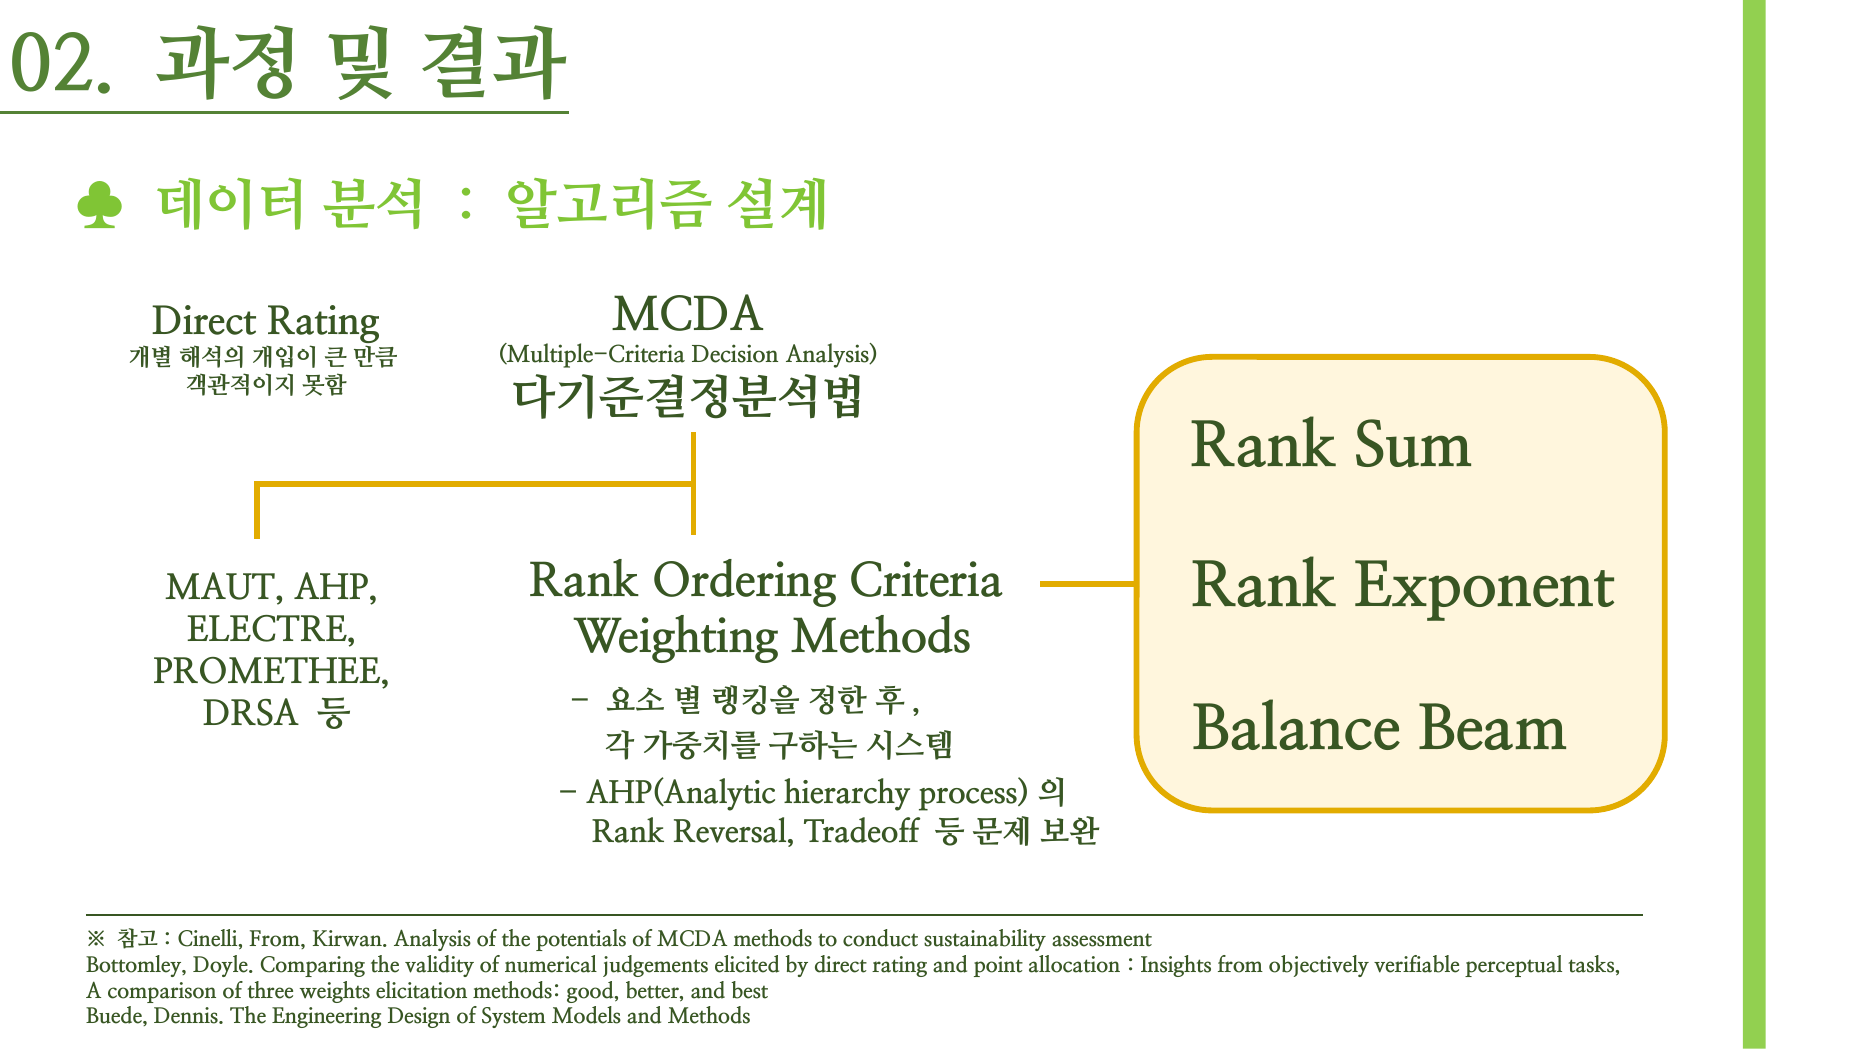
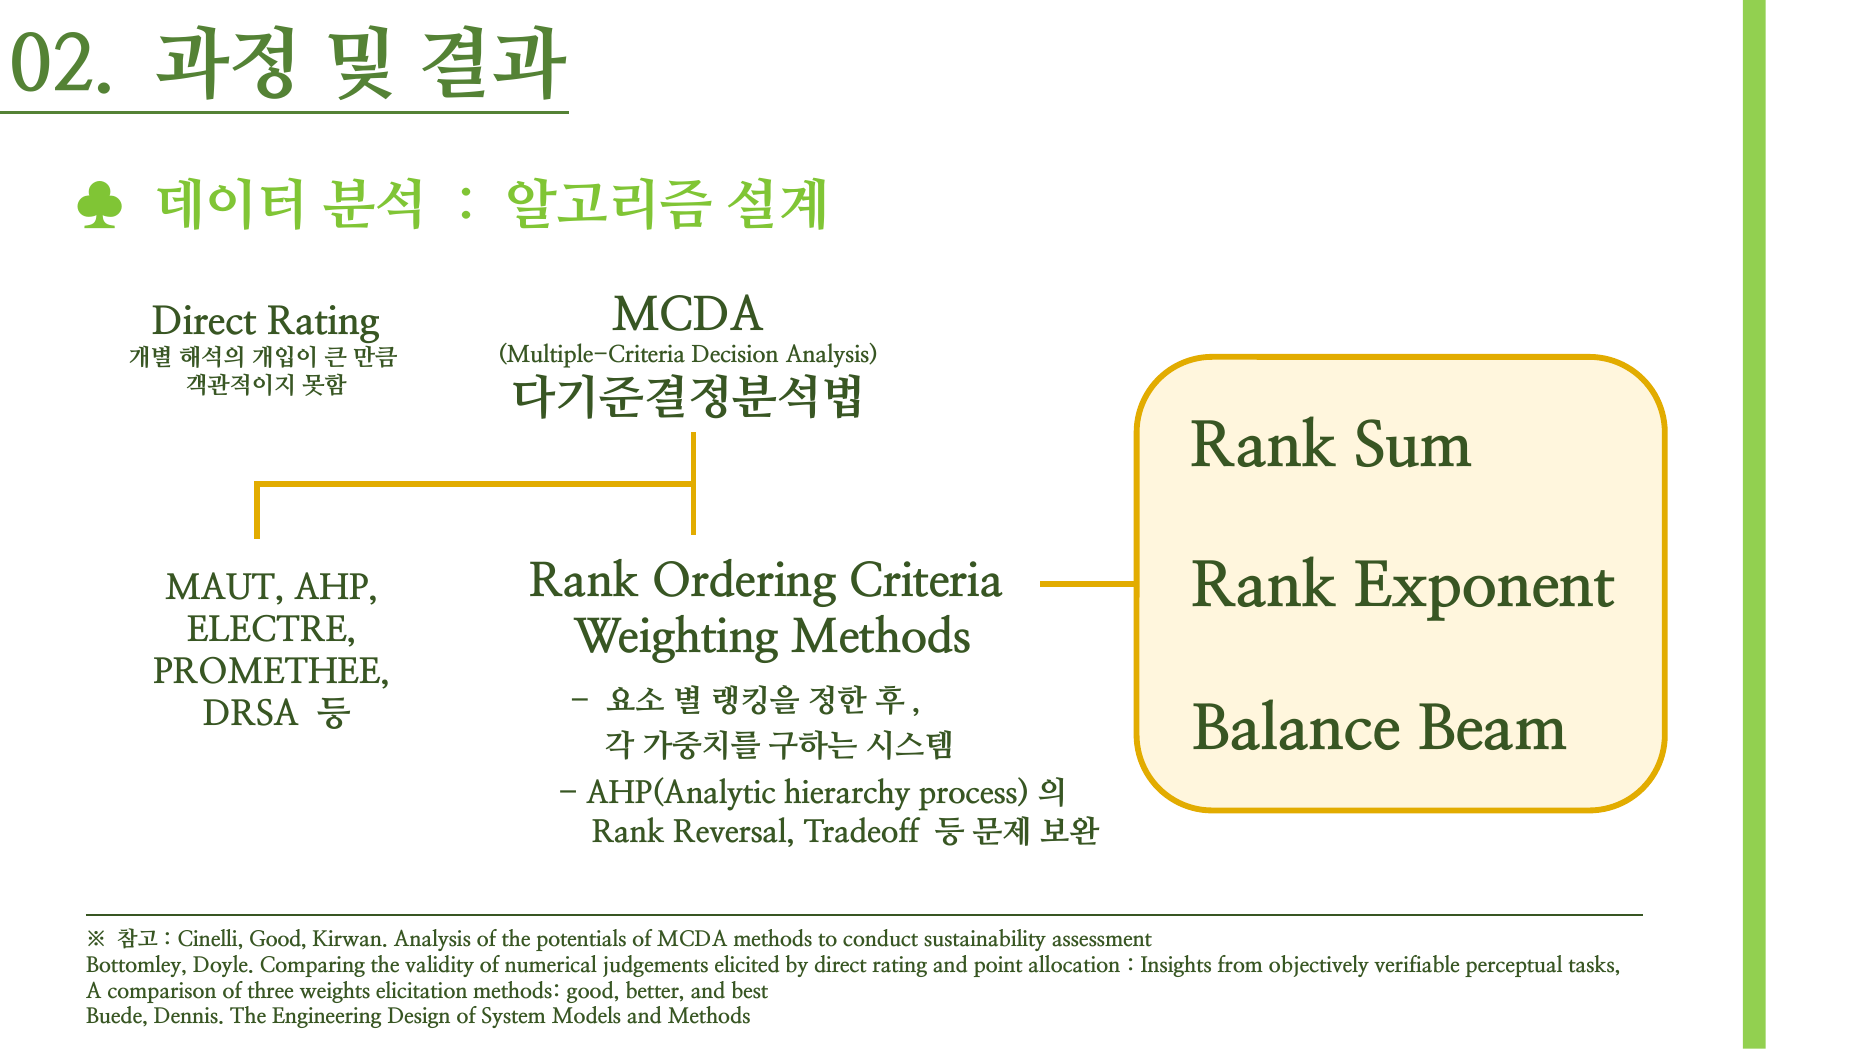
Cinelli From: From -> Good (278, 940)
